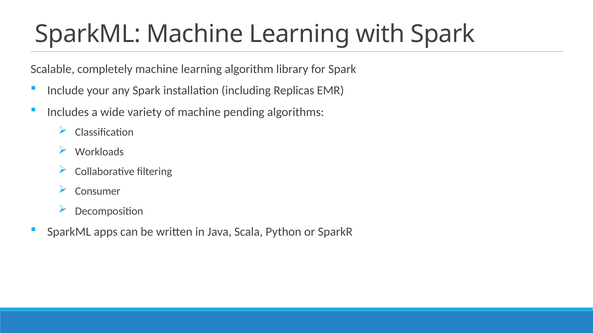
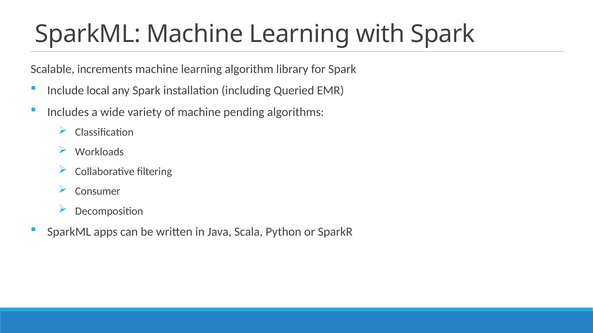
completely: completely -> increments (105, 69)
your: your -> local (98, 91)
Replicas: Replicas -> Queried (294, 91)
